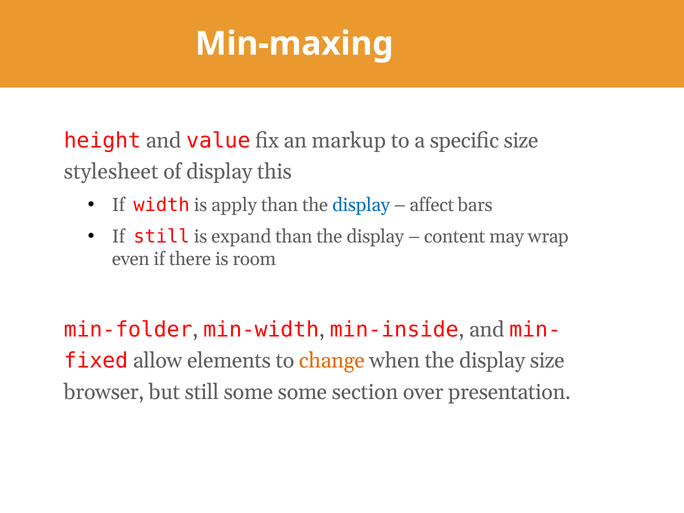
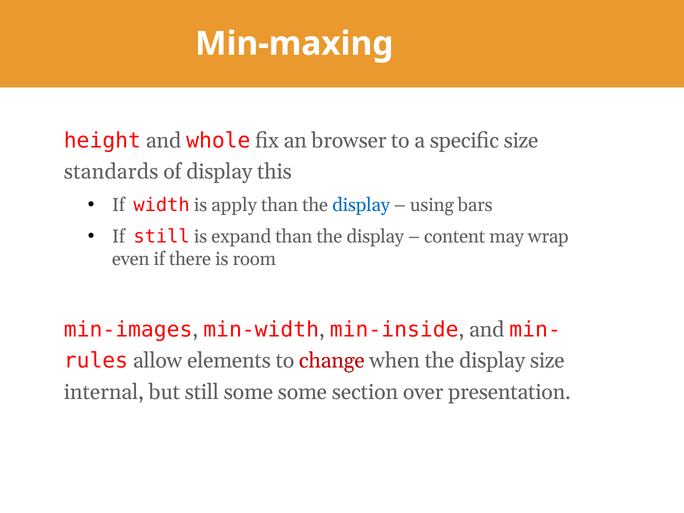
value: value -> whole (218, 141)
markup: markup -> browser (349, 141)
stylesheet: stylesheet -> standards (111, 172)
affect: affect -> using (432, 205)
min-folder: min-folder -> min-images (128, 330)
fixed: fixed -> rules (96, 361)
change colour: orange -> red (332, 361)
browser: browser -> internal (104, 392)
